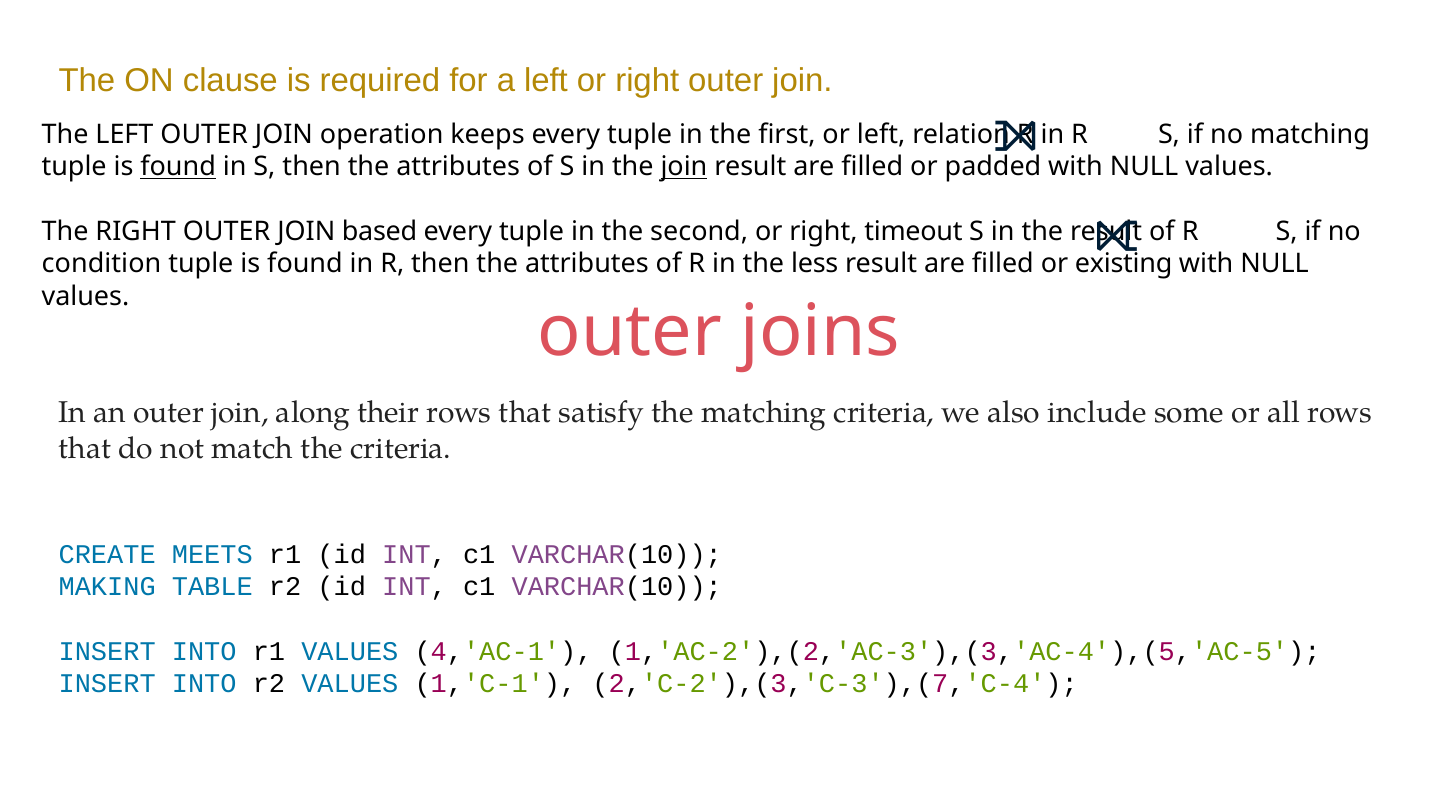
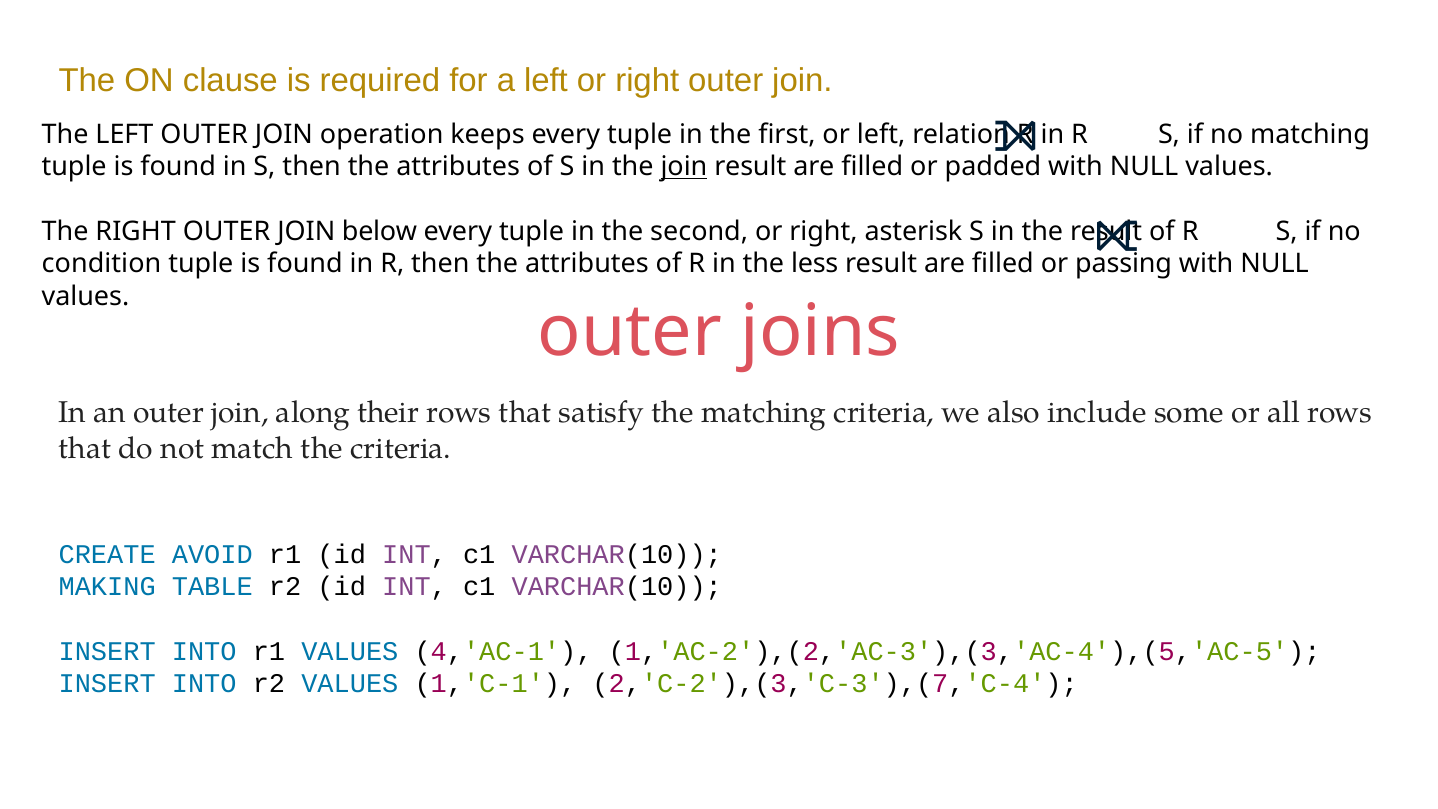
found underline: present -> none (178, 167)
based: based -> below (380, 232)
timeout: timeout -> asterisk (913, 232)
existing: existing -> passing (1124, 264)
MEETS: MEETS -> AVOID (212, 554)
